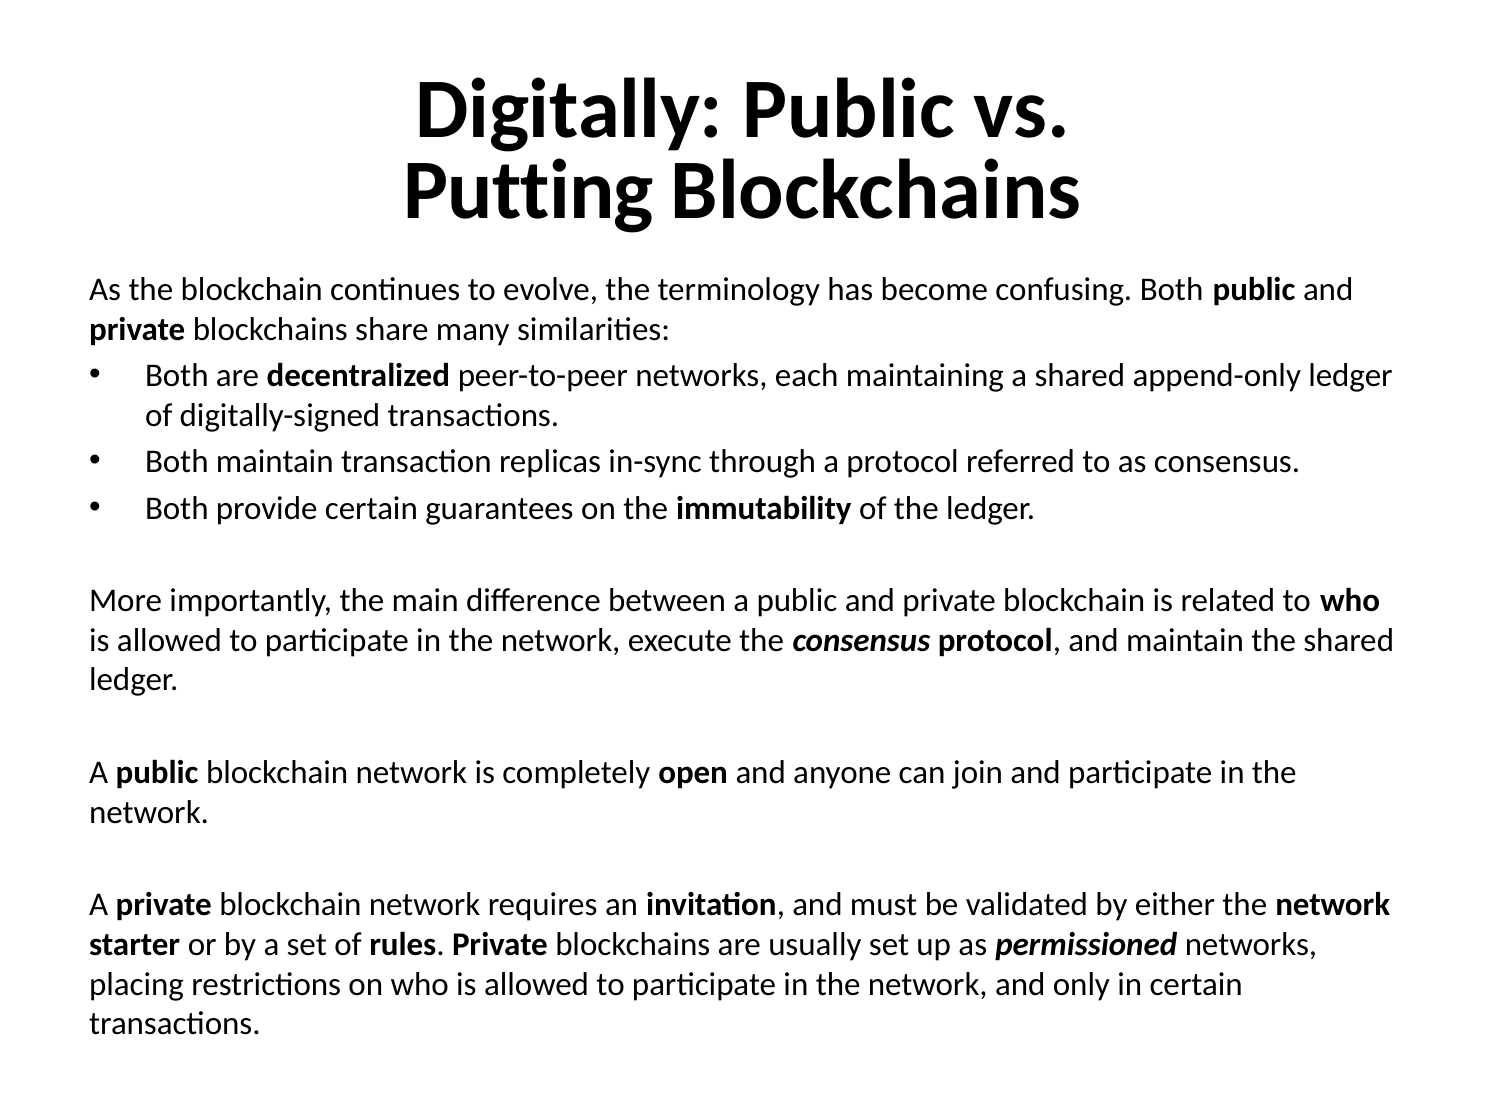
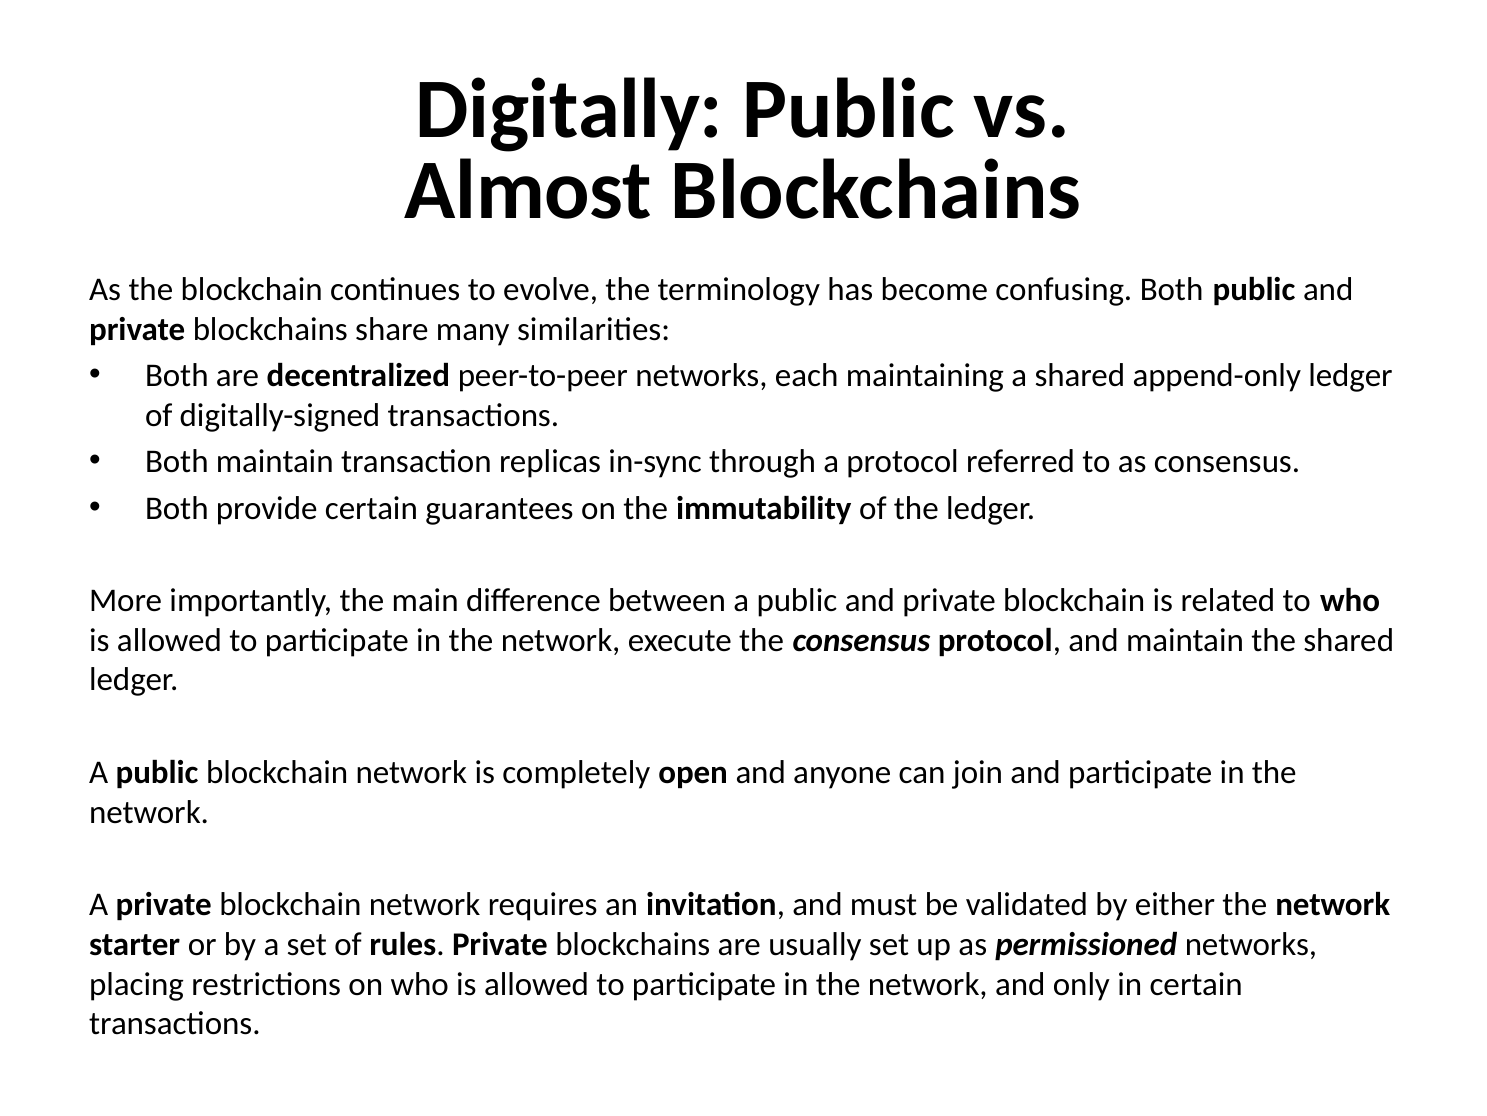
Putting: Putting -> Almost (528, 191)
